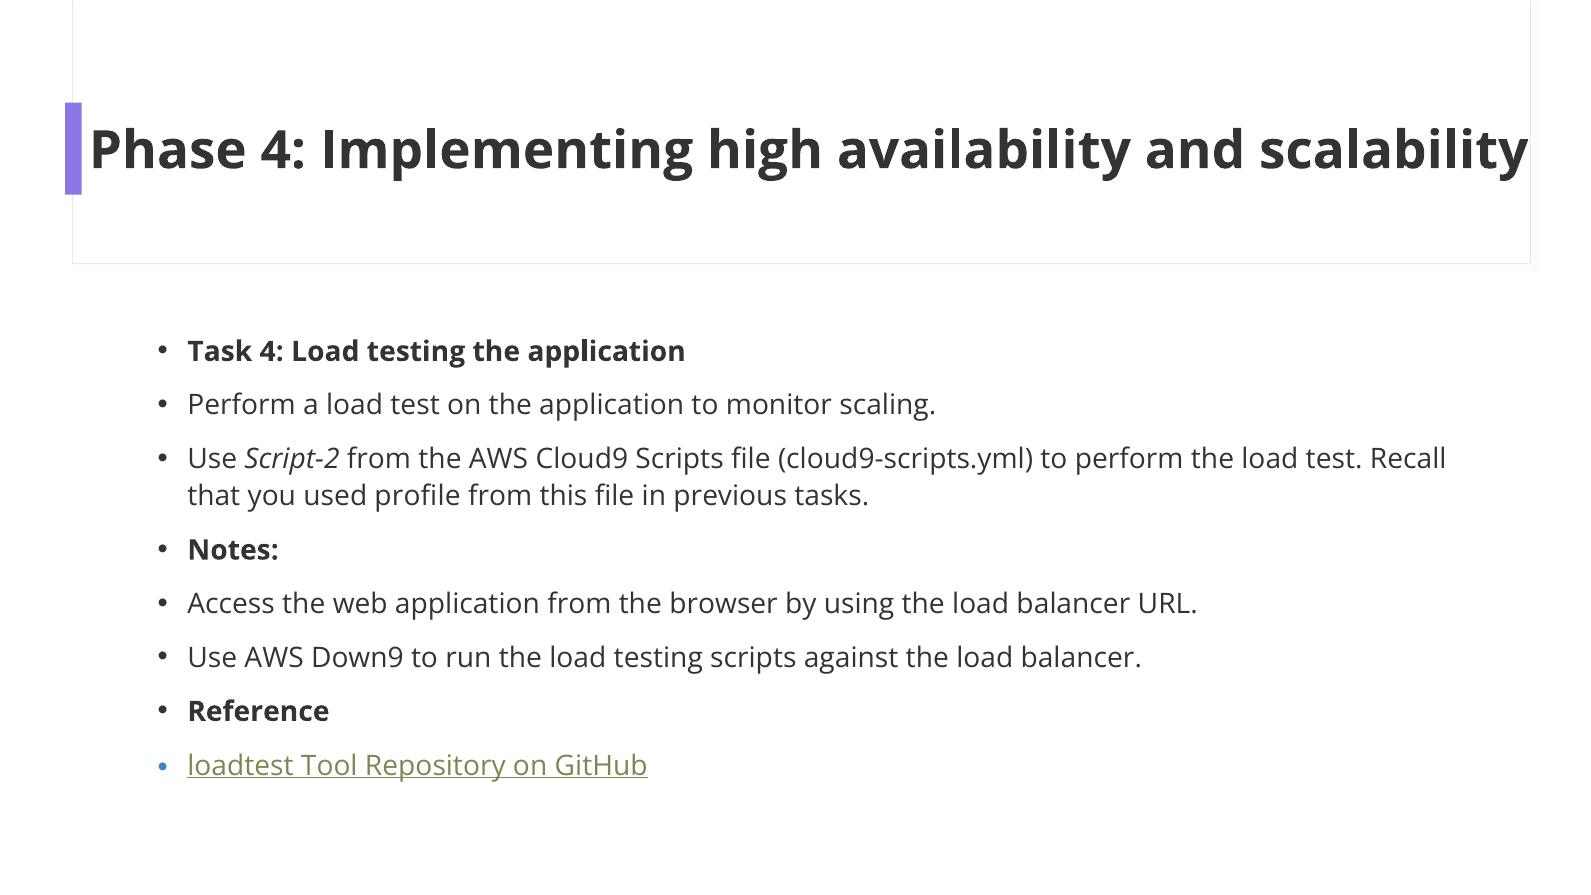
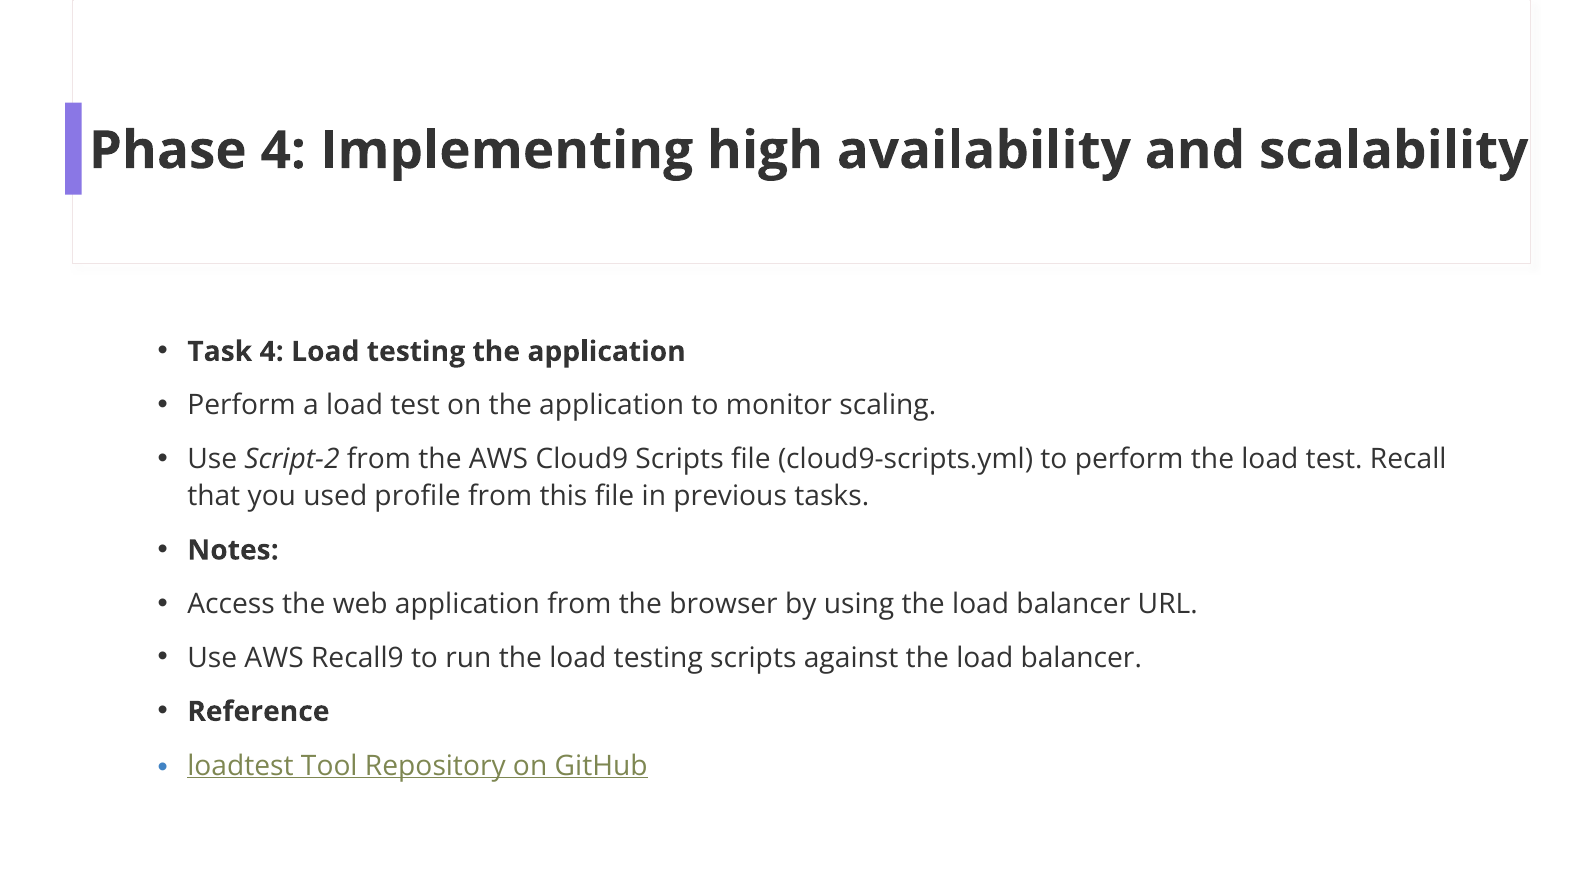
Down9: Down9 -> Recall9 (357, 658)
